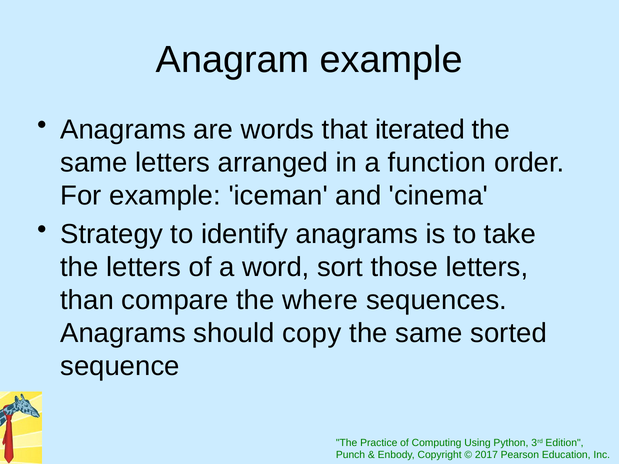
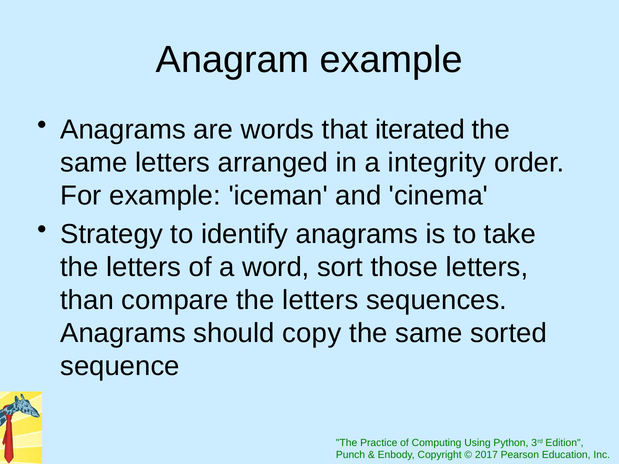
function: function -> integrity (437, 163)
compare the where: where -> letters (320, 300)
